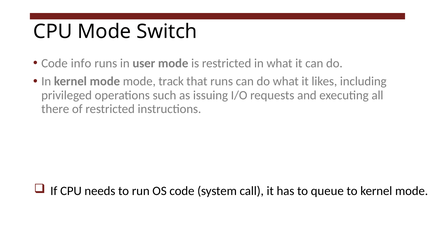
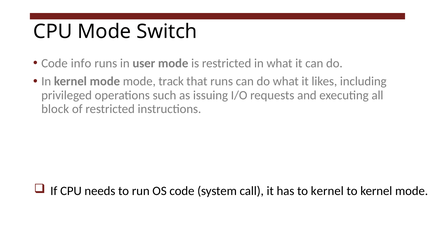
there: there -> block (55, 109)
has to queue: queue -> kernel (327, 191)
